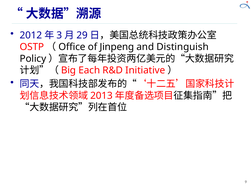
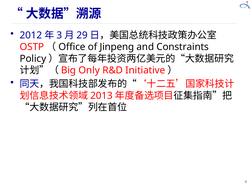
Distinguish: Distinguish -> Constraints (183, 47)
Each: Each -> Only (89, 70)
